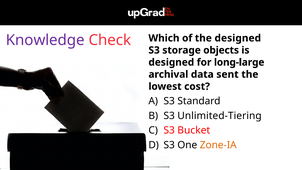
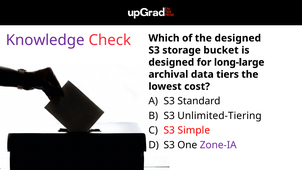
objects: objects -> bucket (221, 50)
sent: sent -> tiers (228, 74)
Bucket: Bucket -> Simple (194, 130)
Zone-IA colour: orange -> purple (218, 145)
